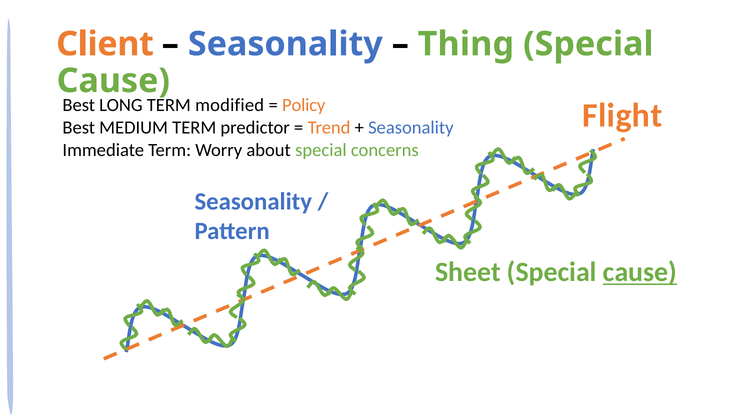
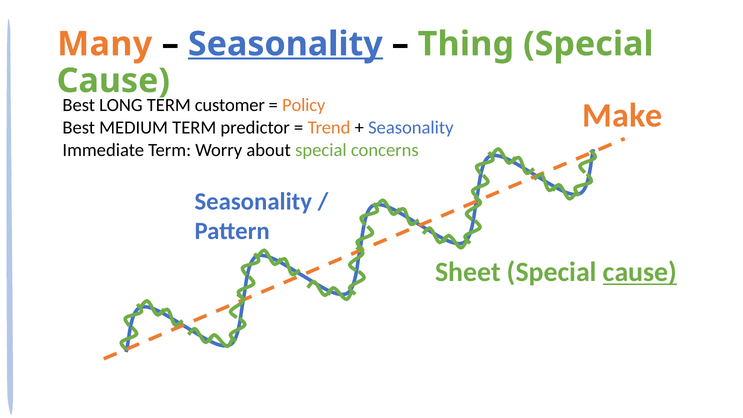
Client: Client -> Many (105, 44)
Seasonality underline: none -> present (285, 44)
modified: modified -> customer (230, 105)
Flight: Flight -> Make (622, 116)
